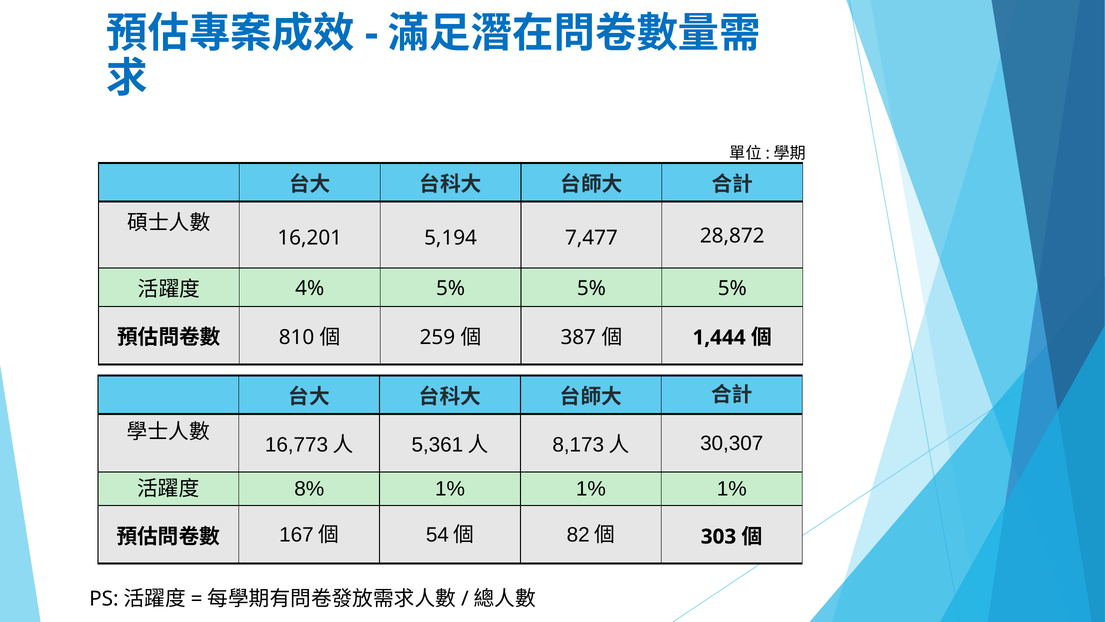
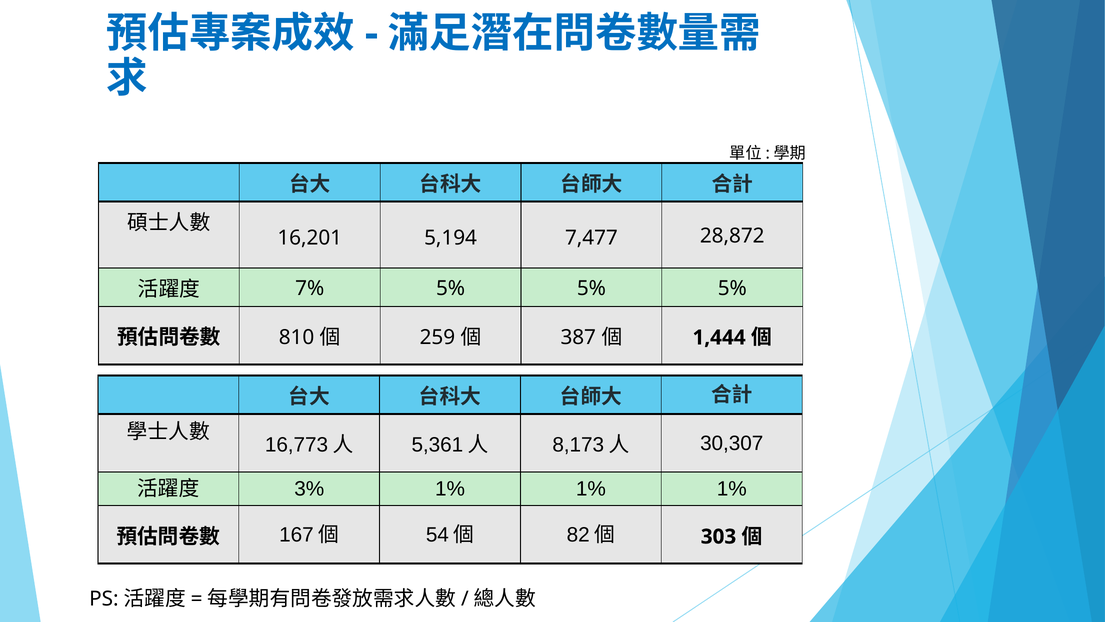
4%: 4% -> 7% (310, 288)
8%: 8% -> 3% (309, 489)
